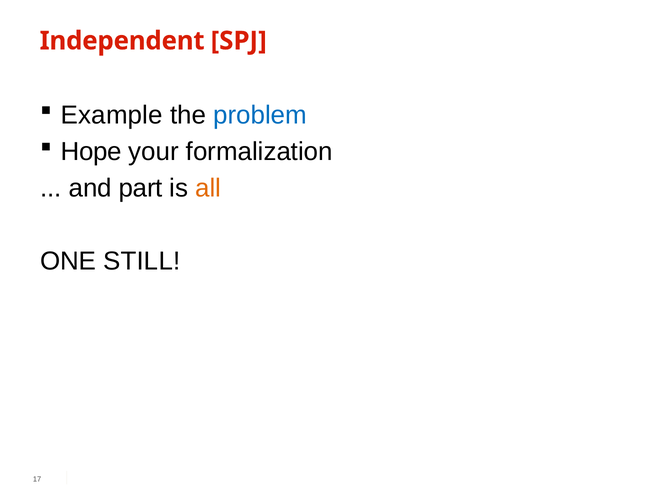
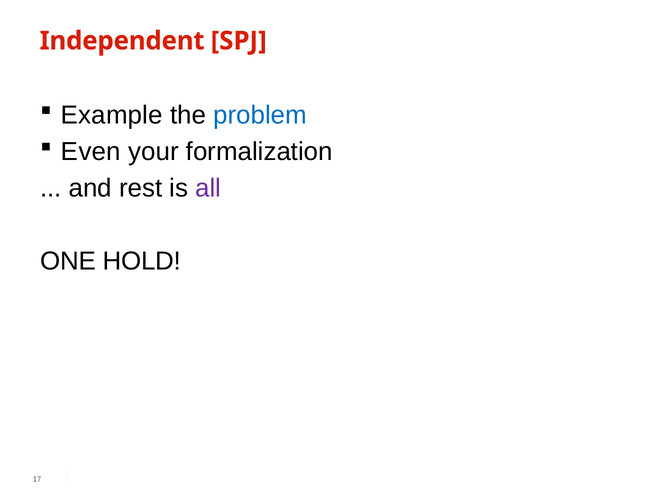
Hope: Hope -> Even (91, 152)
part: part -> rest (141, 188)
all colour: orange -> purple (208, 188)
STILL: STILL -> HOLD (142, 261)
